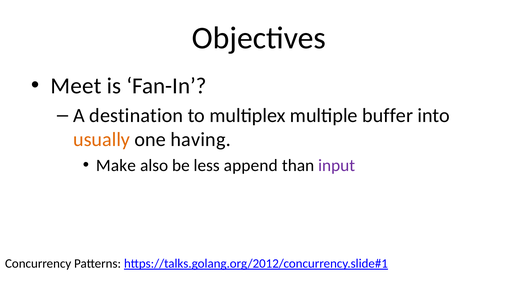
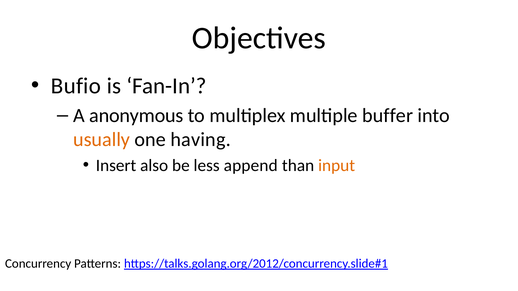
Meet: Meet -> Bufio (76, 86)
destination: destination -> anonymous (136, 116)
Make: Make -> Insert (116, 166)
input colour: purple -> orange (337, 166)
